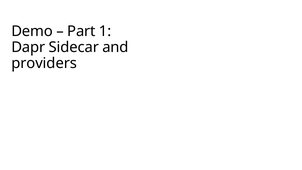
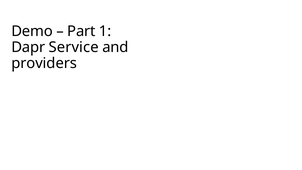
Sidecar: Sidecar -> Service (74, 47)
